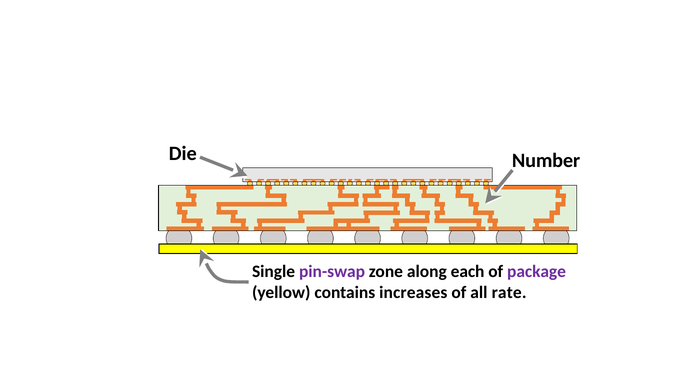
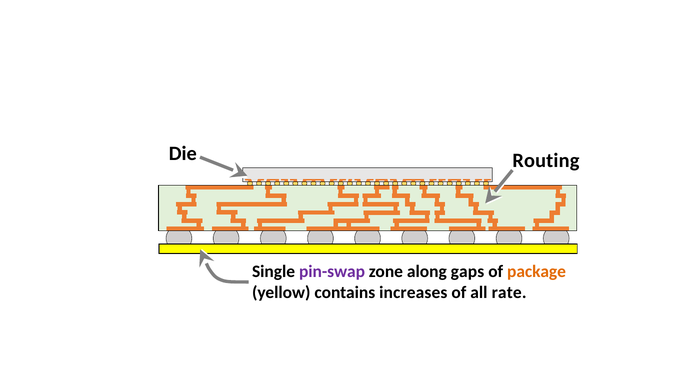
Number: Number -> Routing (546, 160)
each: each -> gaps (467, 272)
package colour: purple -> orange (537, 272)
